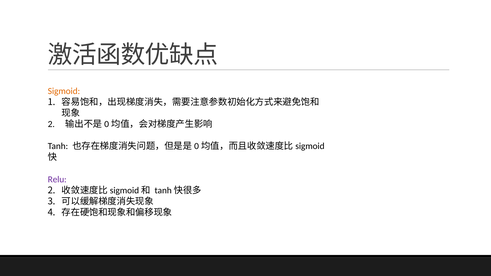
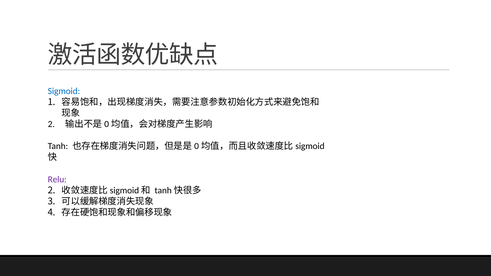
Sigmoid colour: orange -> blue (64, 91)
